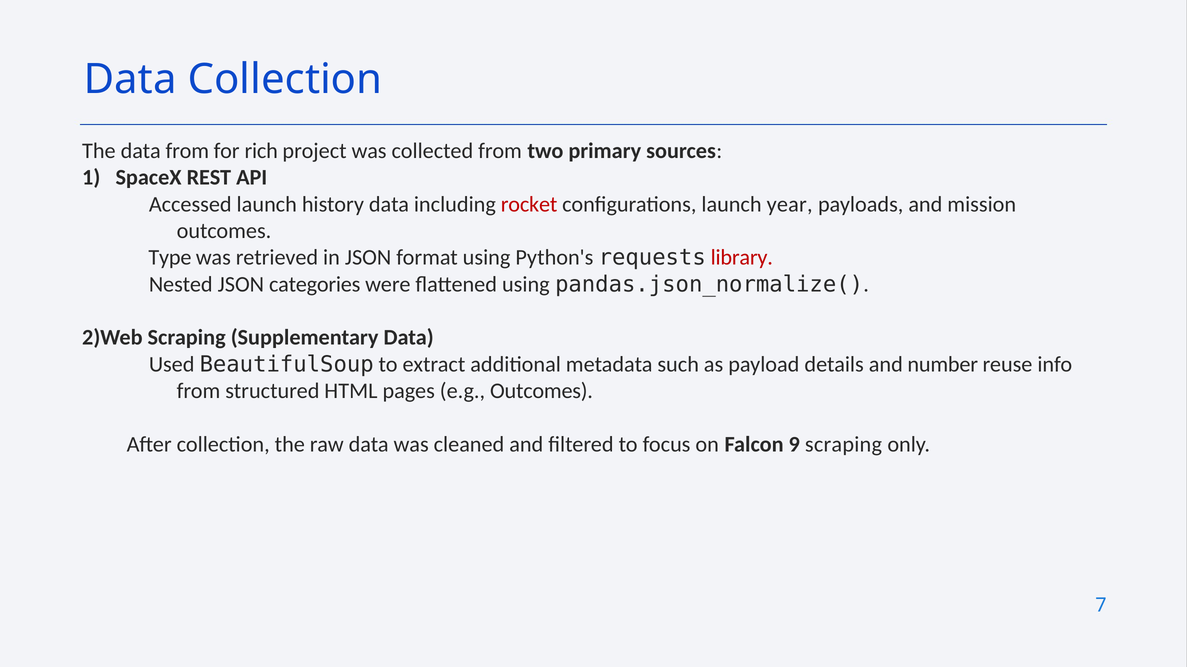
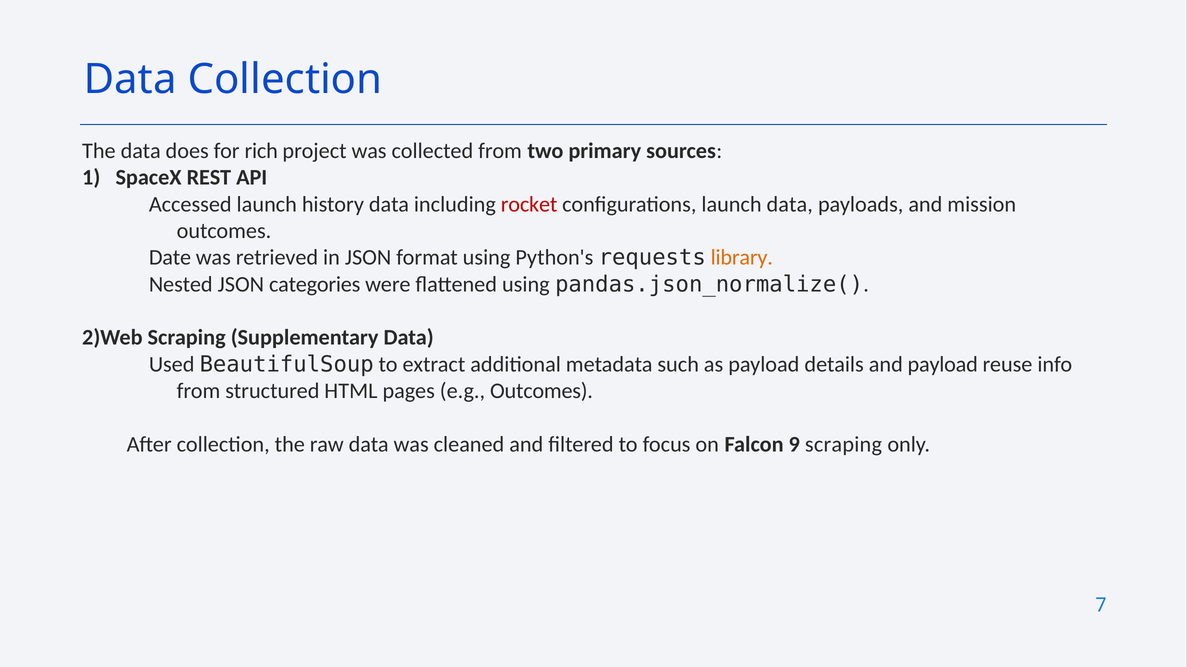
data from: from -> does (187, 151)
launch year: year -> data (790, 204)
Type: Type -> Date (170, 258)
library colour: red -> orange (742, 258)
and number: number -> payload (943, 365)
